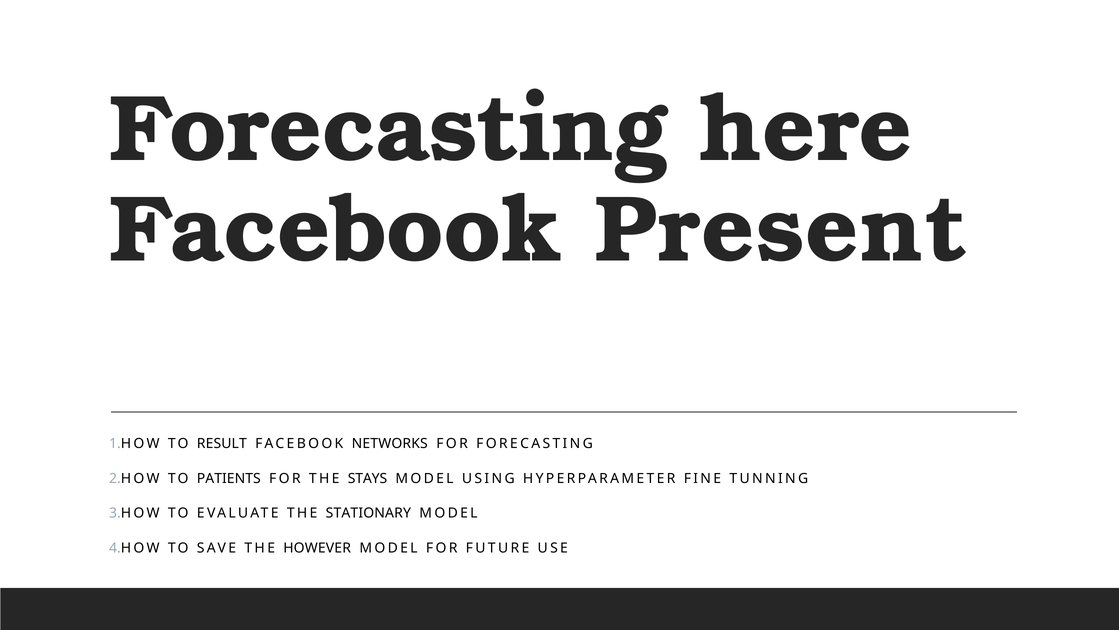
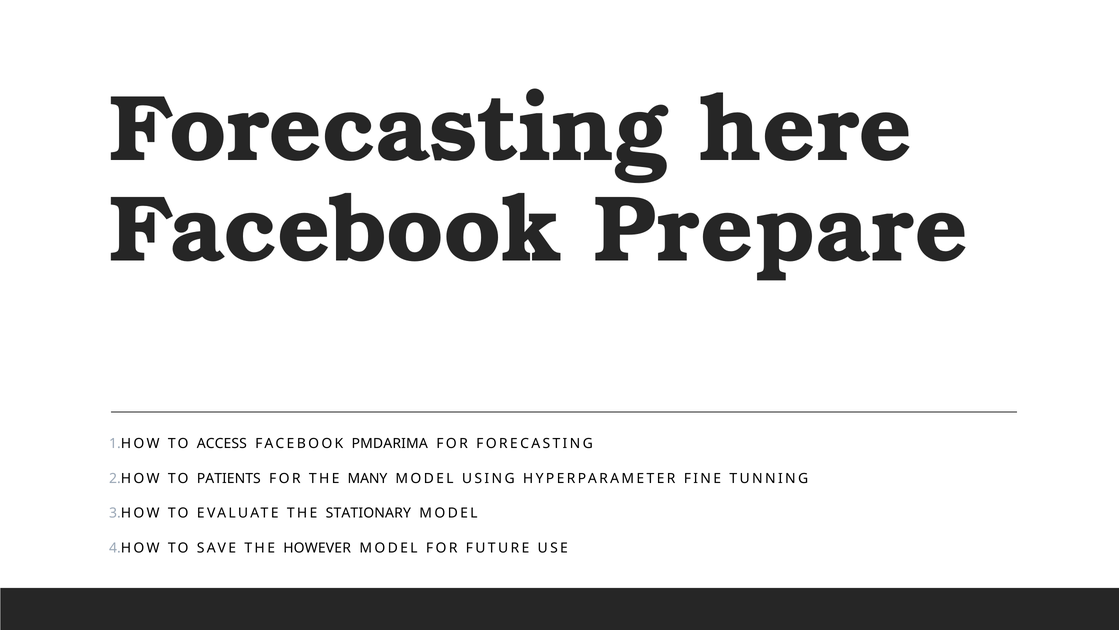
Present: Present -> Prepare (781, 230)
RESULT: RESULT -> ACCESS (222, 443)
NETWORKS: NETWORKS -> PMDARIMA (390, 443)
STAYS: STAYS -> MANY (367, 478)
